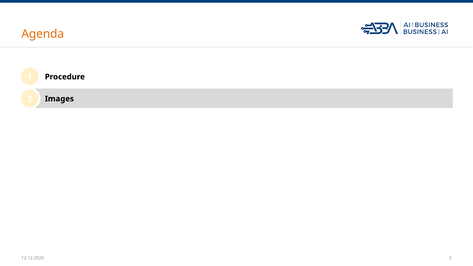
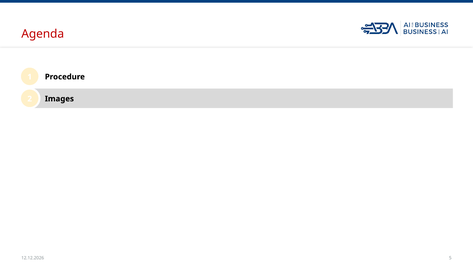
Agenda colour: orange -> red (43, 34)
